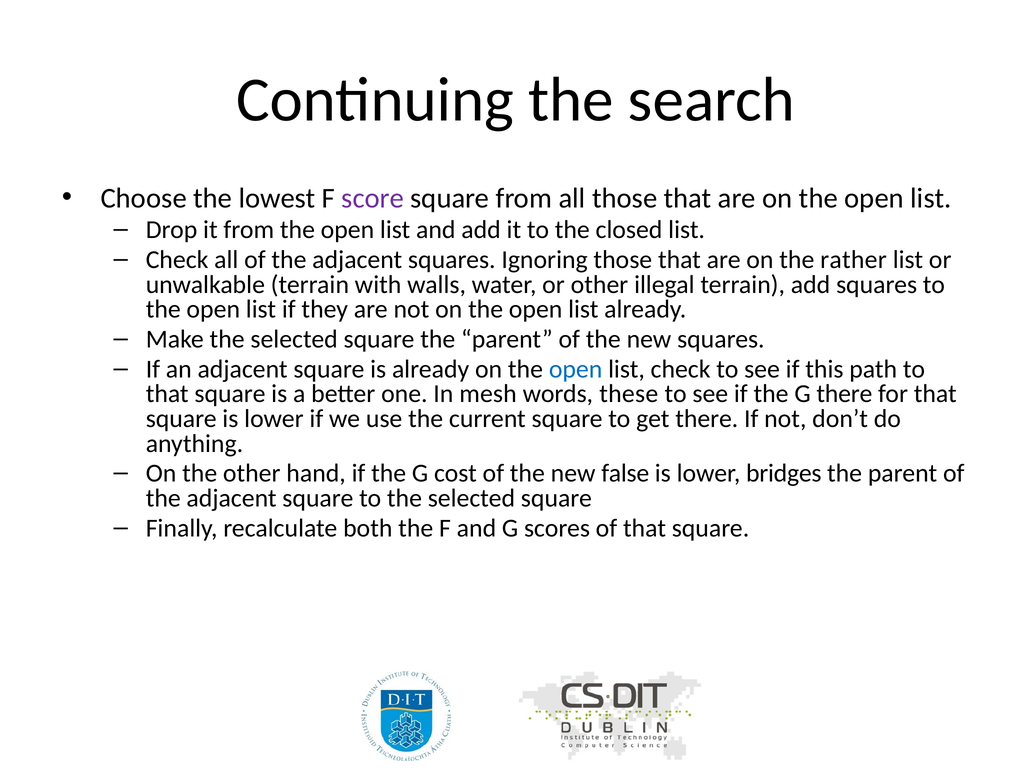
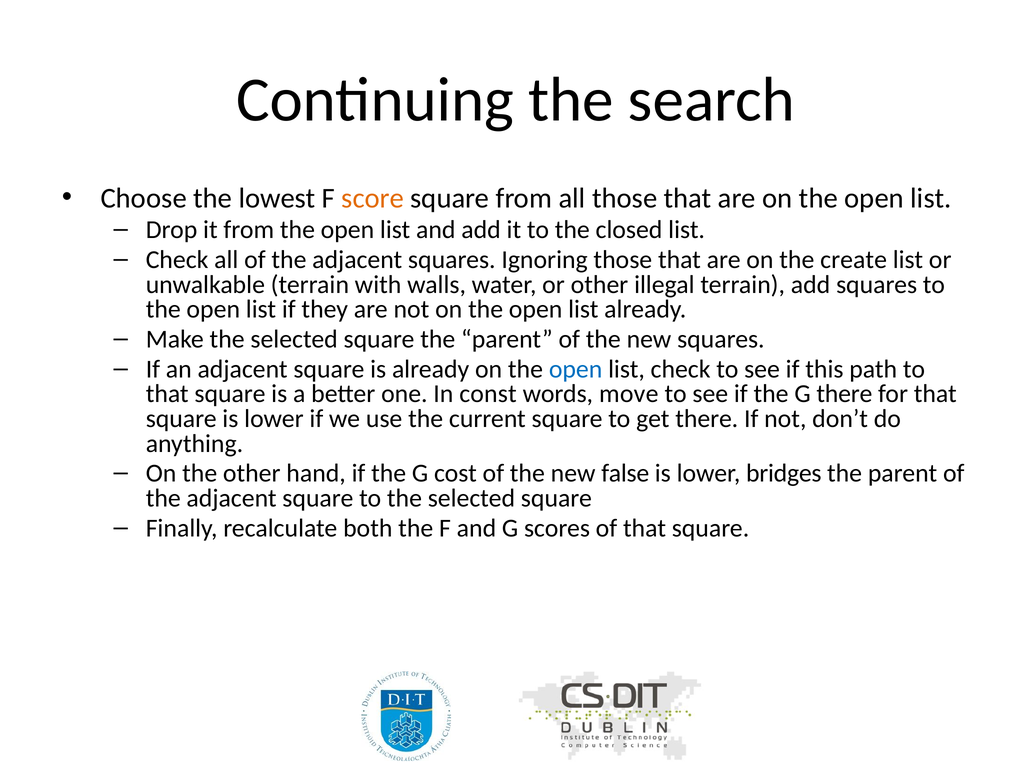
score colour: purple -> orange (373, 198)
rather: rather -> create (854, 260)
mesh: mesh -> const (488, 394)
these: these -> move (629, 394)
